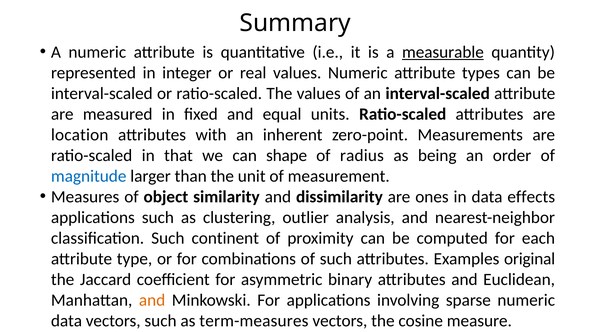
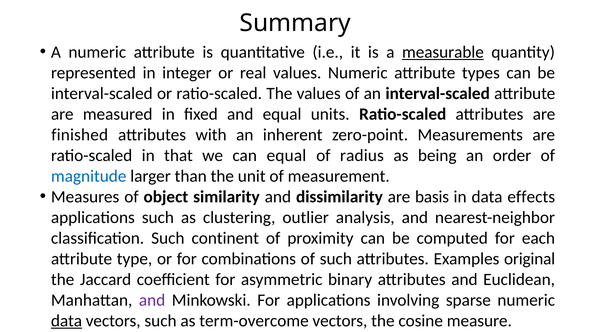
location: location -> finished (80, 135)
can shape: shape -> equal (286, 156)
ones: ones -> basis (432, 197)
and colour: orange -> purple (152, 301)
data underline: none -> present (66, 321)
term-measures: term-measures -> term-overcome (254, 321)
